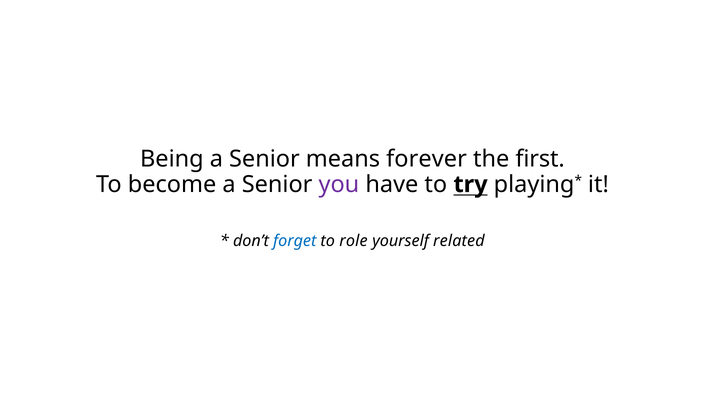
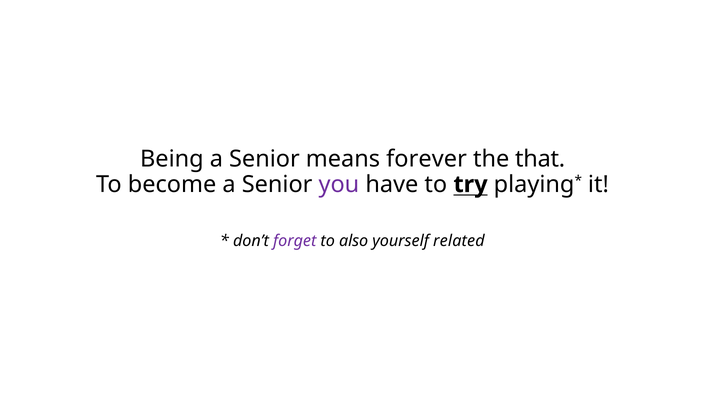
first: first -> that (540, 159)
forget colour: blue -> purple (295, 241)
role: role -> also (354, 241)
